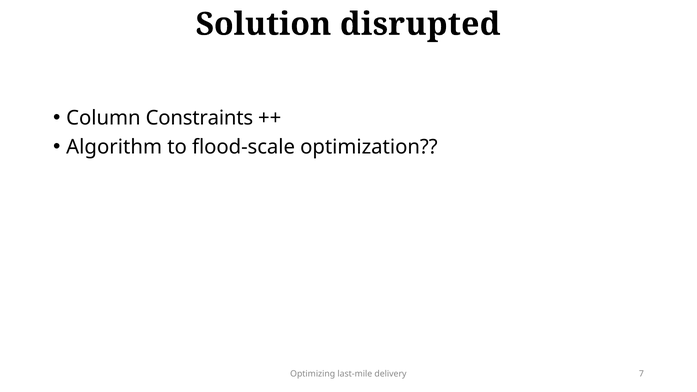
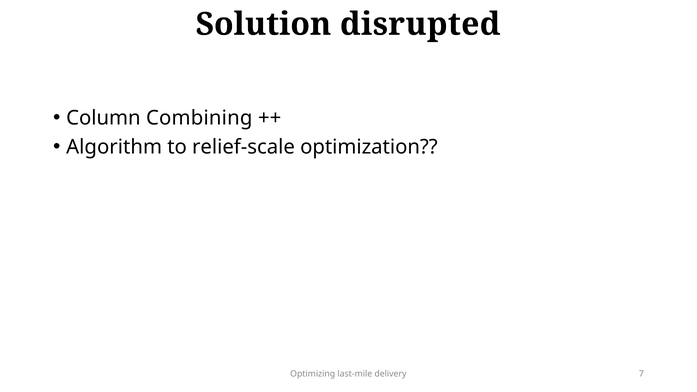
Constraints: Constraints -> Combining (199, 118)
flood-scale: flood-scale -> relief-scale (244, 147)
